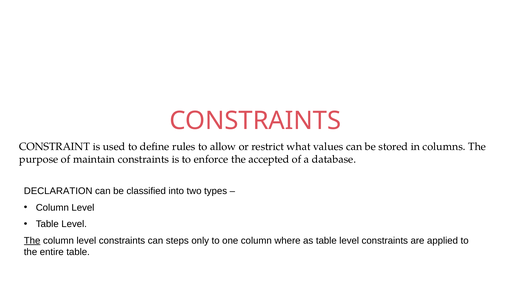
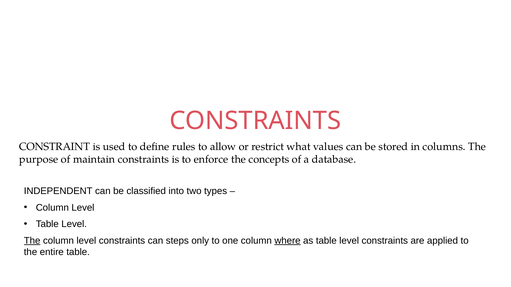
accepted: accepted -> concepts (269, 160)
DECLARATION: DECLARATION -> INDEPENDENT (58, 191)
where underline: none -> present (287, 241)
